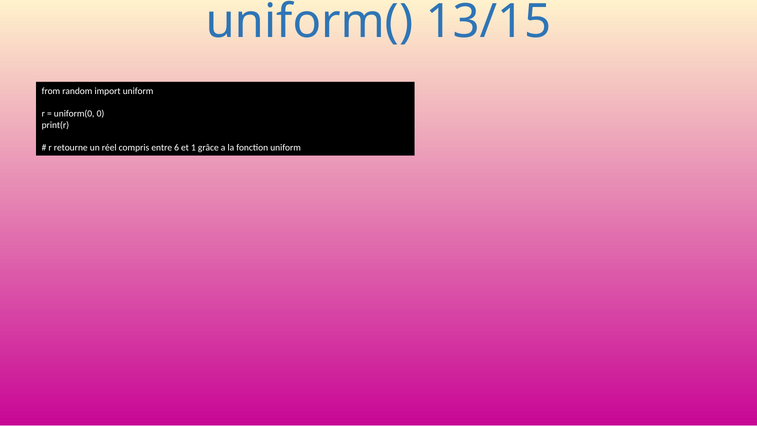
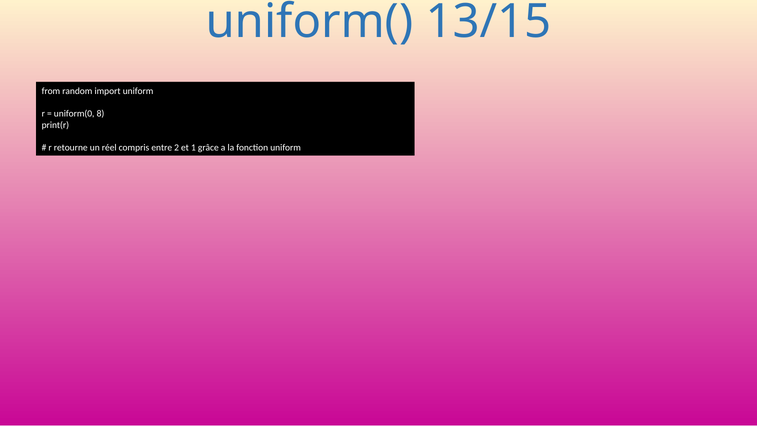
0: 0 -> 8 (100, 114)
6: 6 -> 2 (177, 148)
